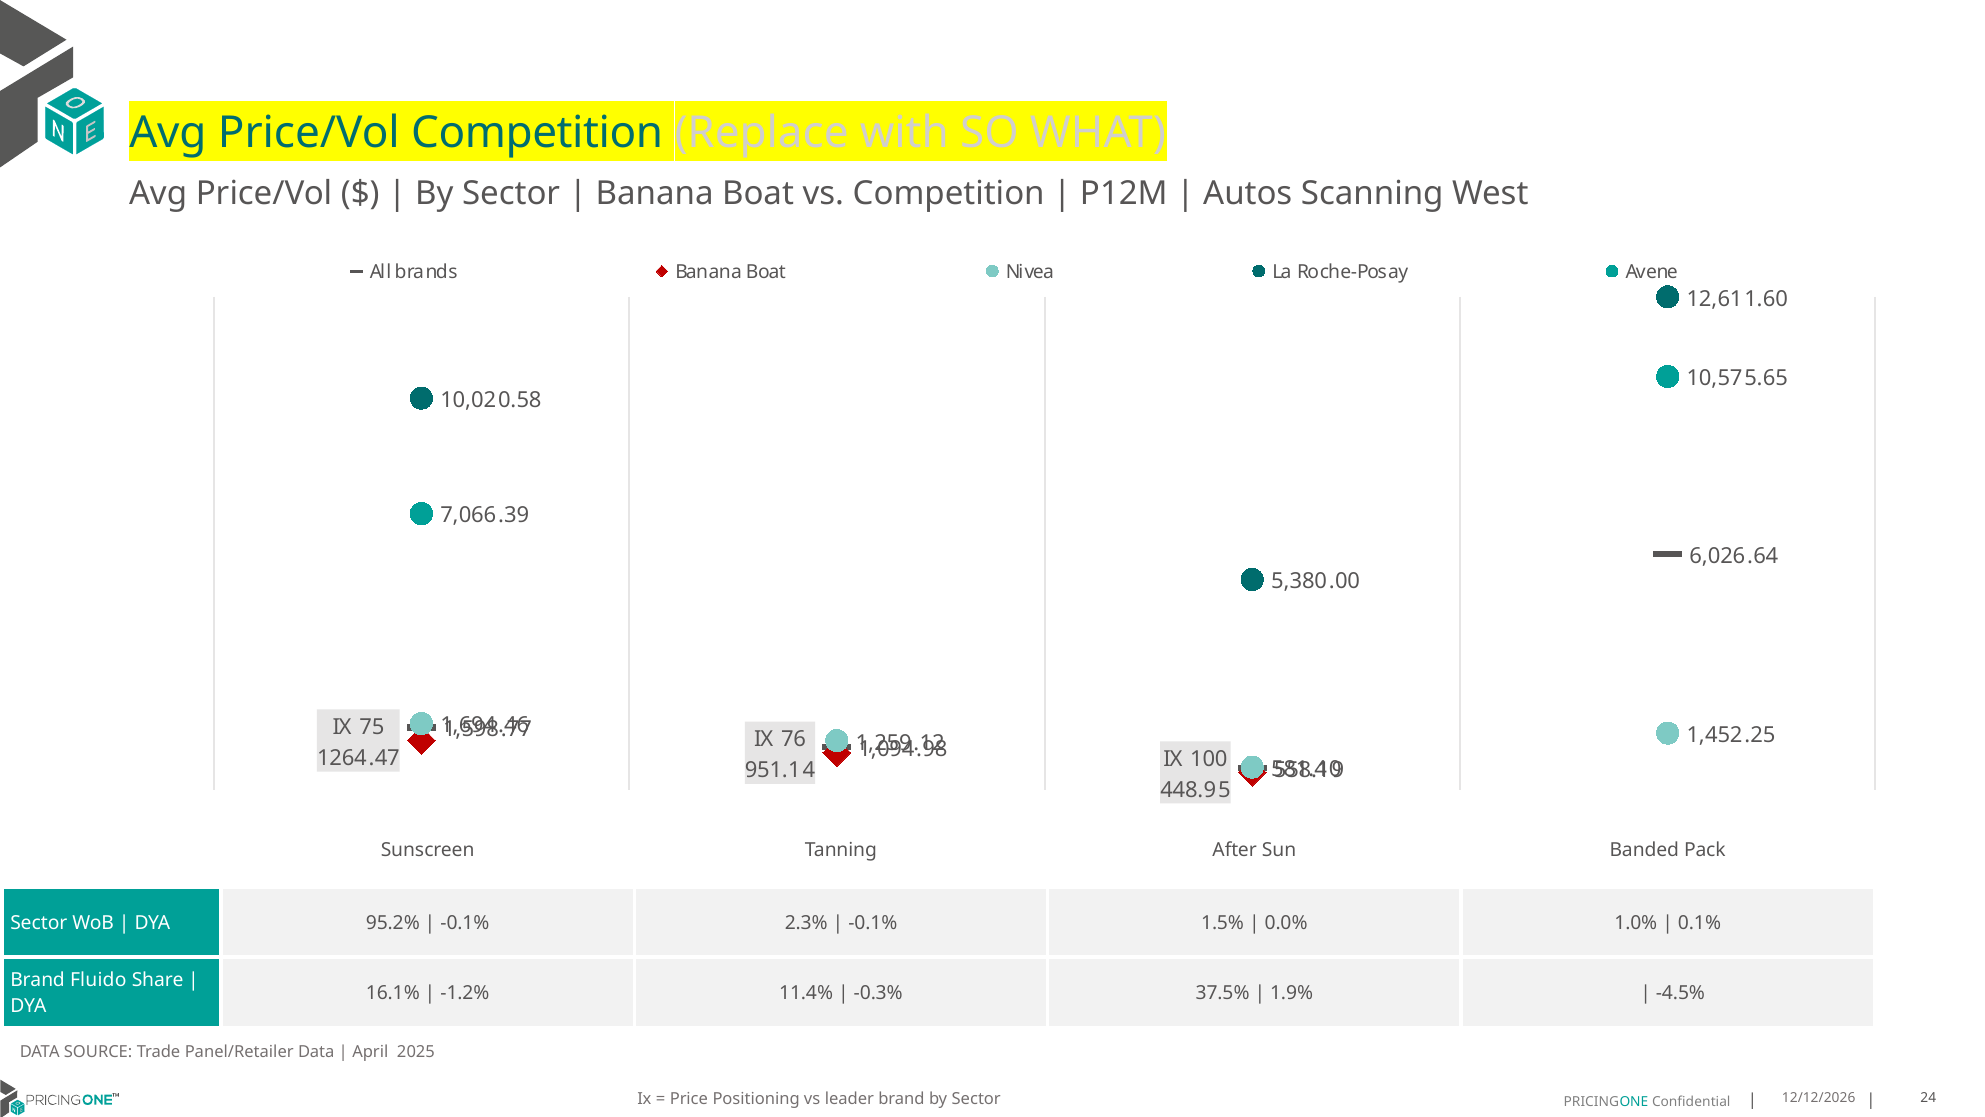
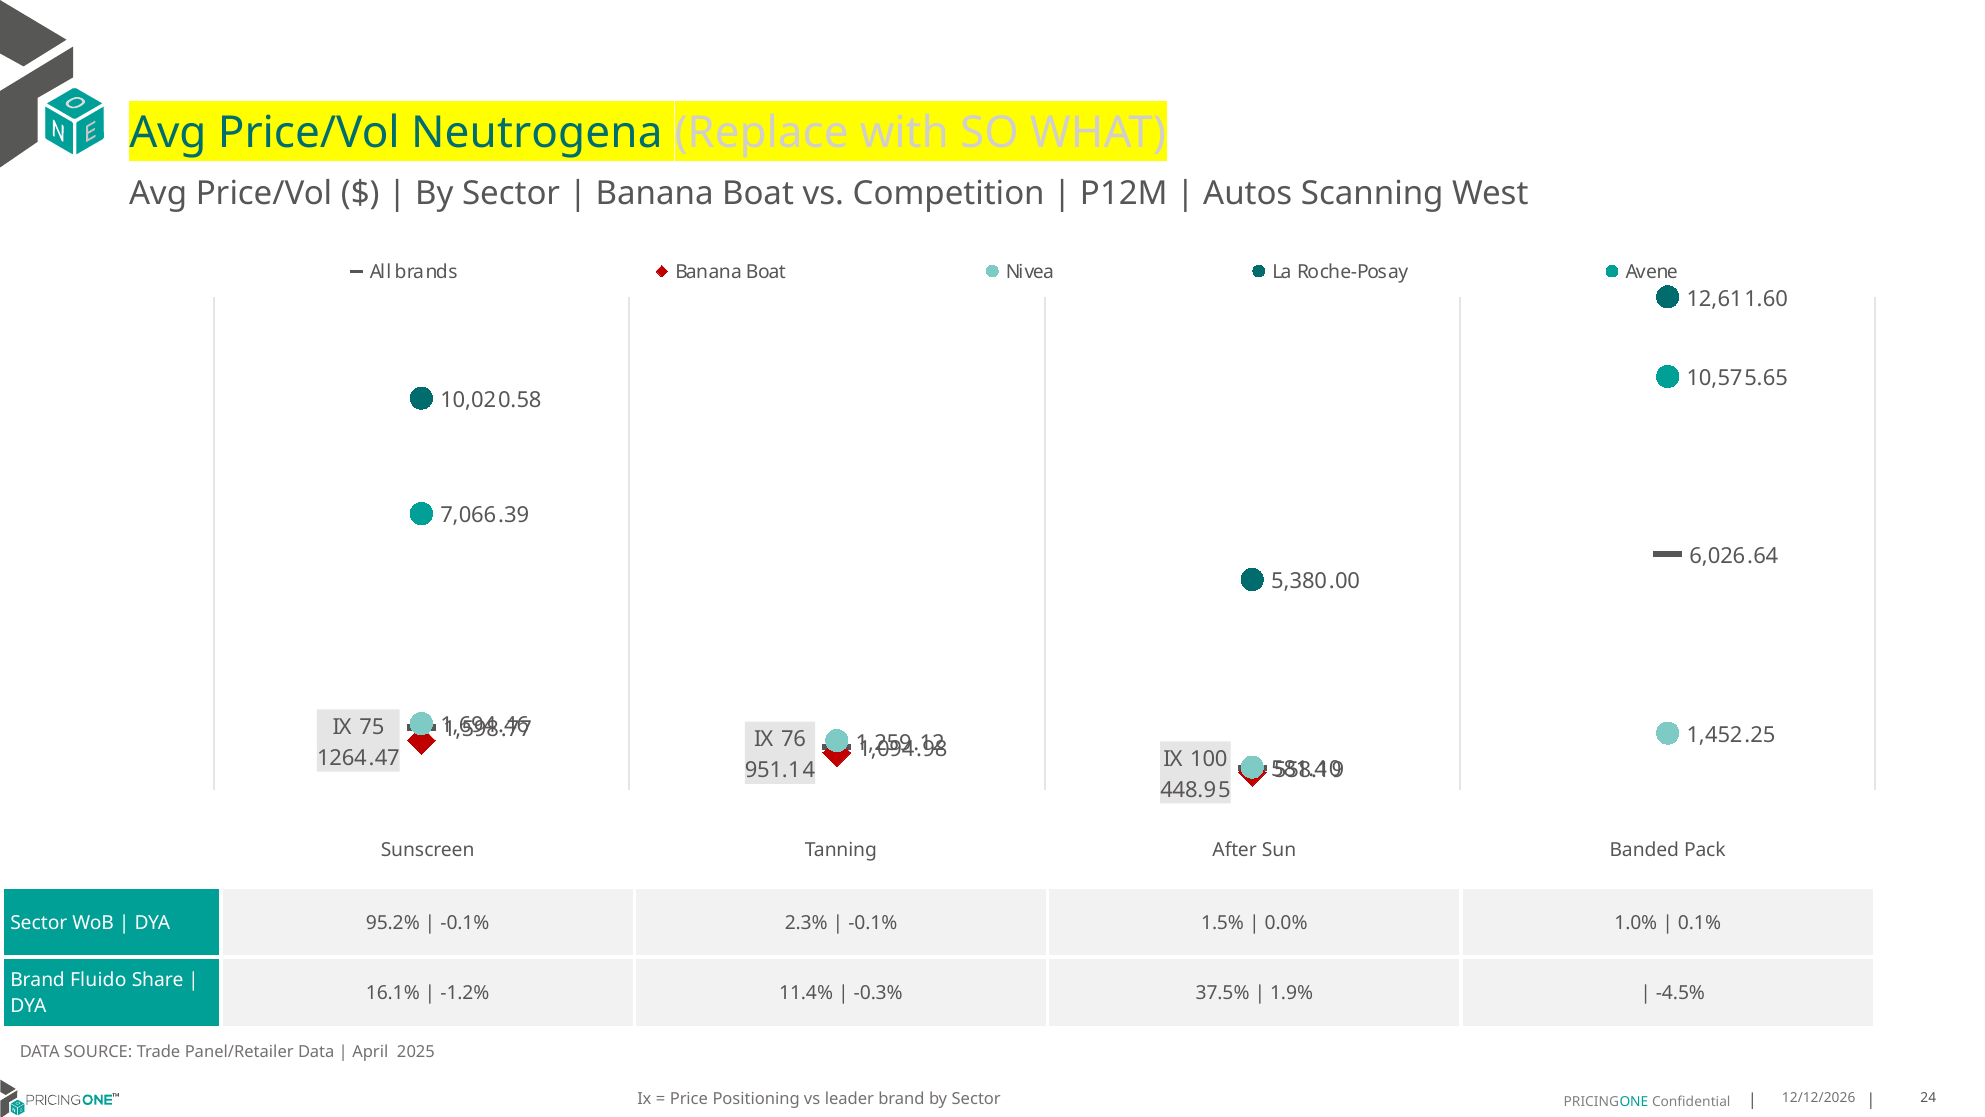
Price/Vol Competition: Competition -> Neutrogena (537, 133)
